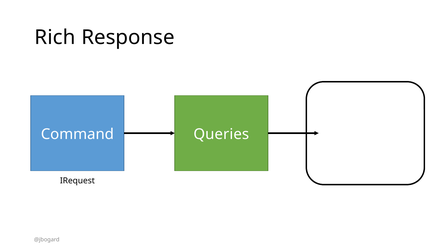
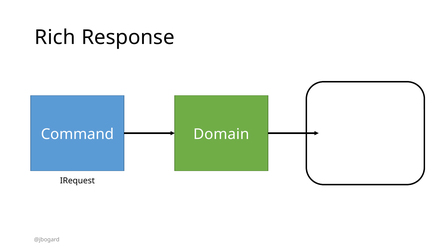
Queries: Queries -> Domain (221, 134)
